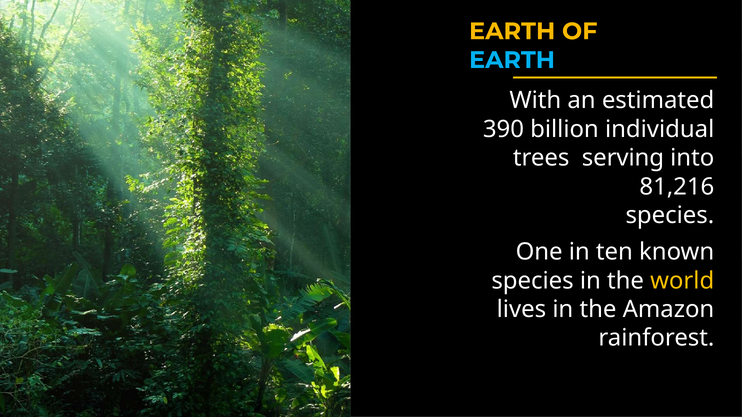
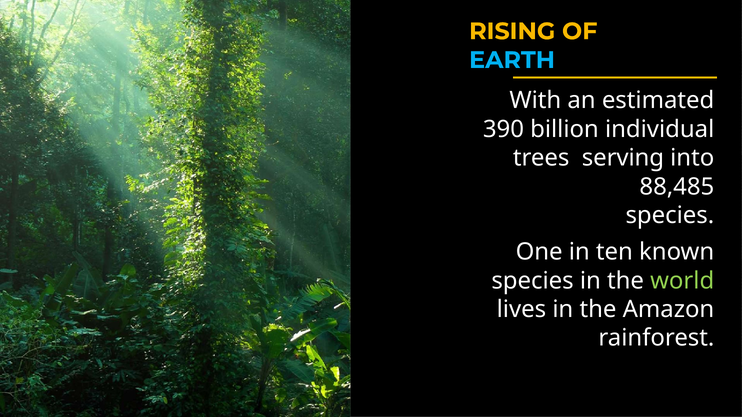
EARTH: EARTH -> RISING (512, 31)
81,216: 81,216 -> 88,485 (677, 187)
world colour: yellow -> light green (682, 281)
